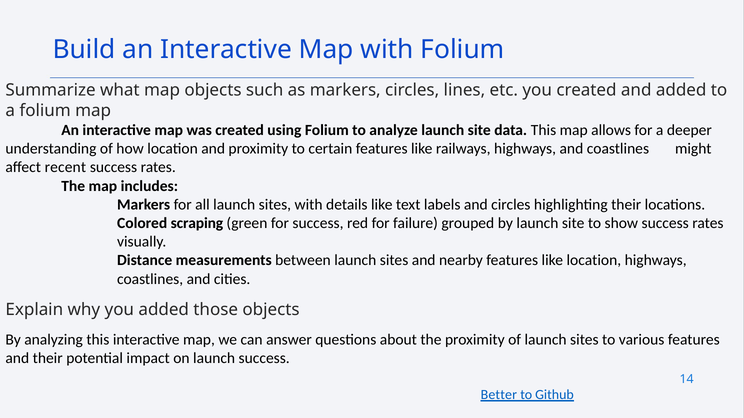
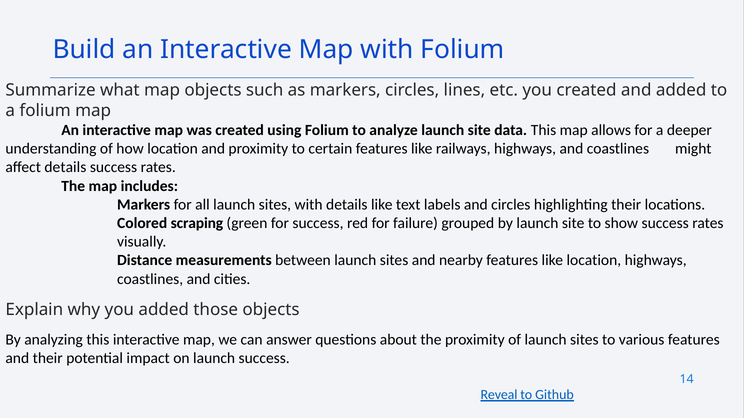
affect recent: recent -> details (65, 168)
Better: Better -> Reveal (499, 395)
